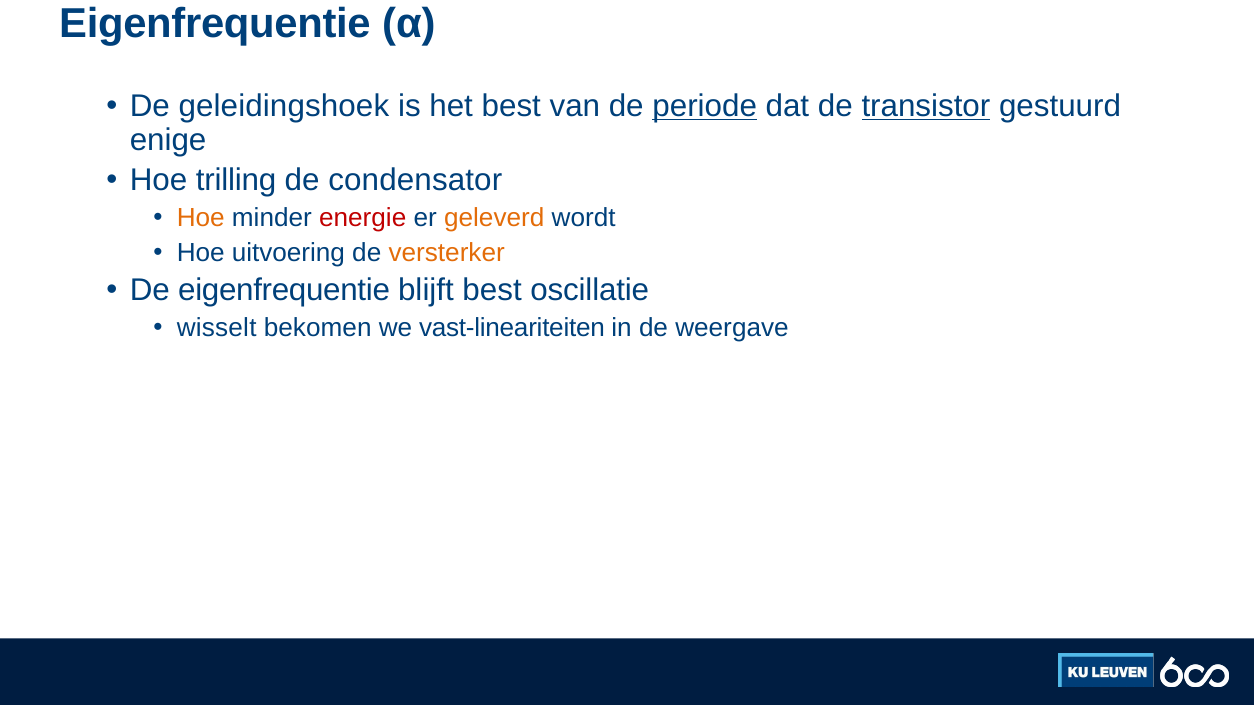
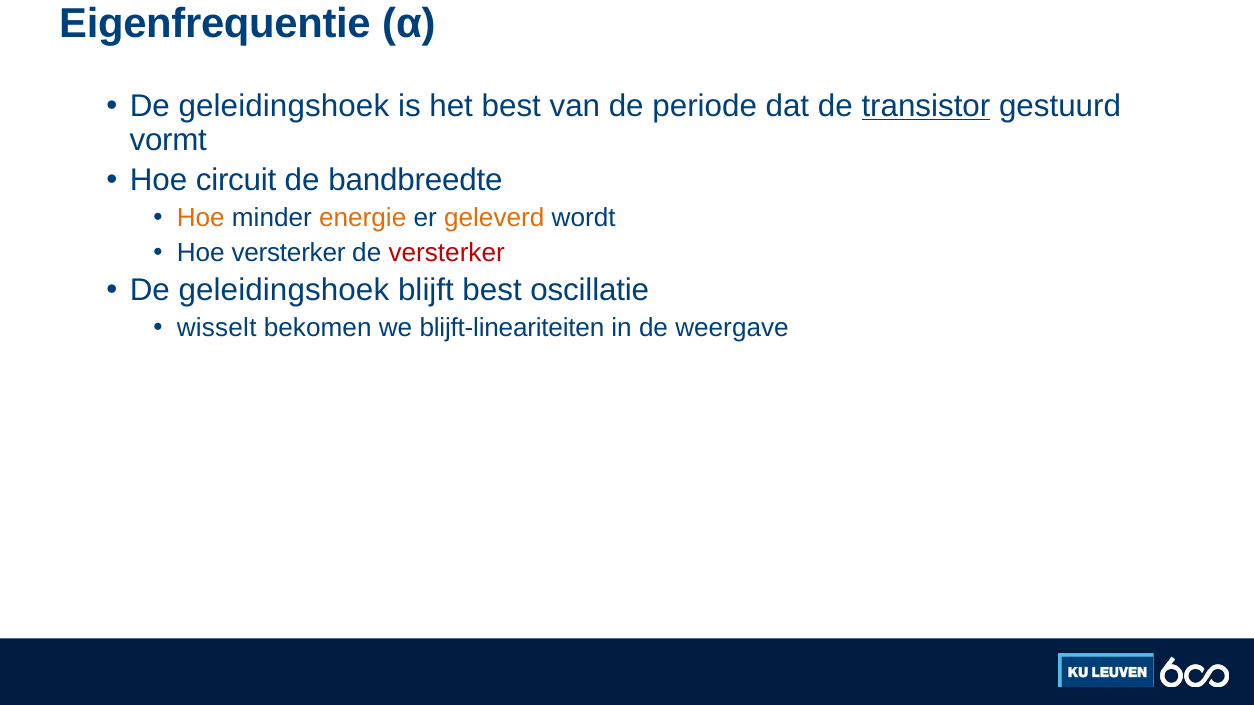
periode underline: present -> none (705, 106)
enige: enige -> vormt (168, 140)
trilling: trilling -> circuit (236, 180)
condensator: condensator -> bandbreedte (415, 180)
energie colour: red -> orange (363, 218)
Hoe uitvoering: uitvoering -> versterker (289, 253)
versterker colour: orange -> red (447, 253)
eigenfrequentie: eigenfrequentie -> geleidingshoek (284, 290)
vast-lineariteiten: vast-lineariteiten -> blijft-lineariteiten (512, 328)
